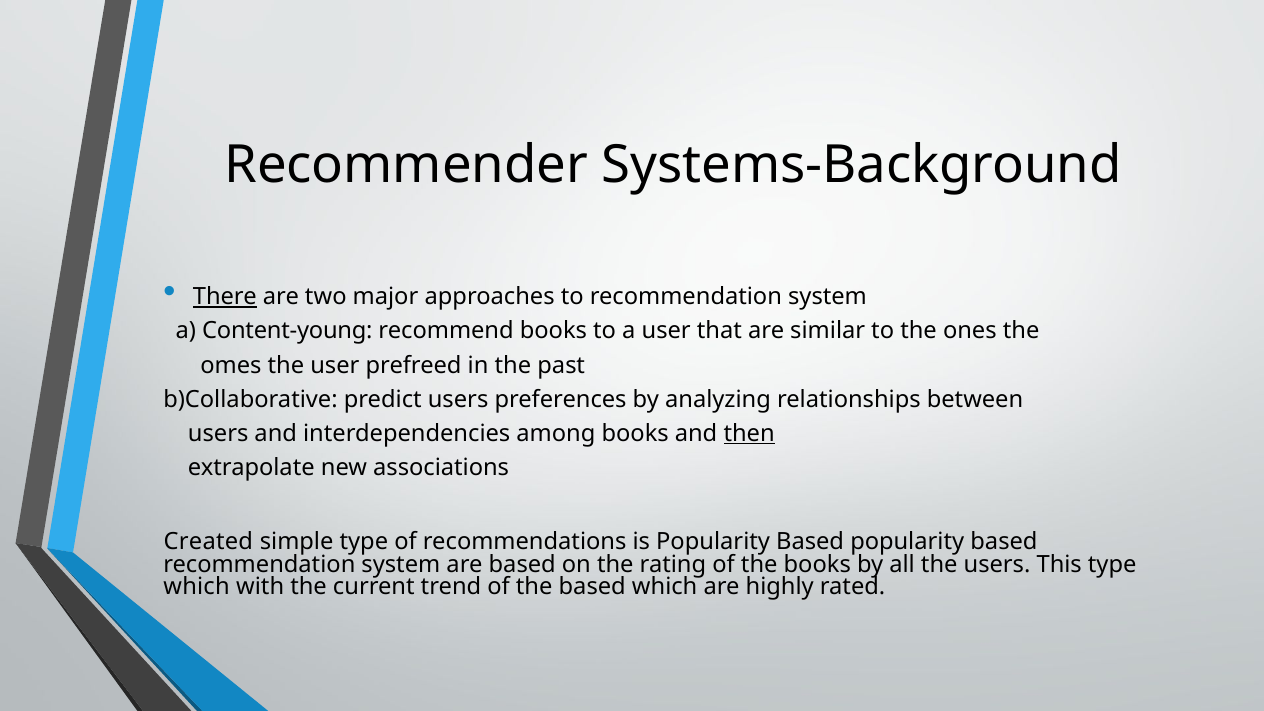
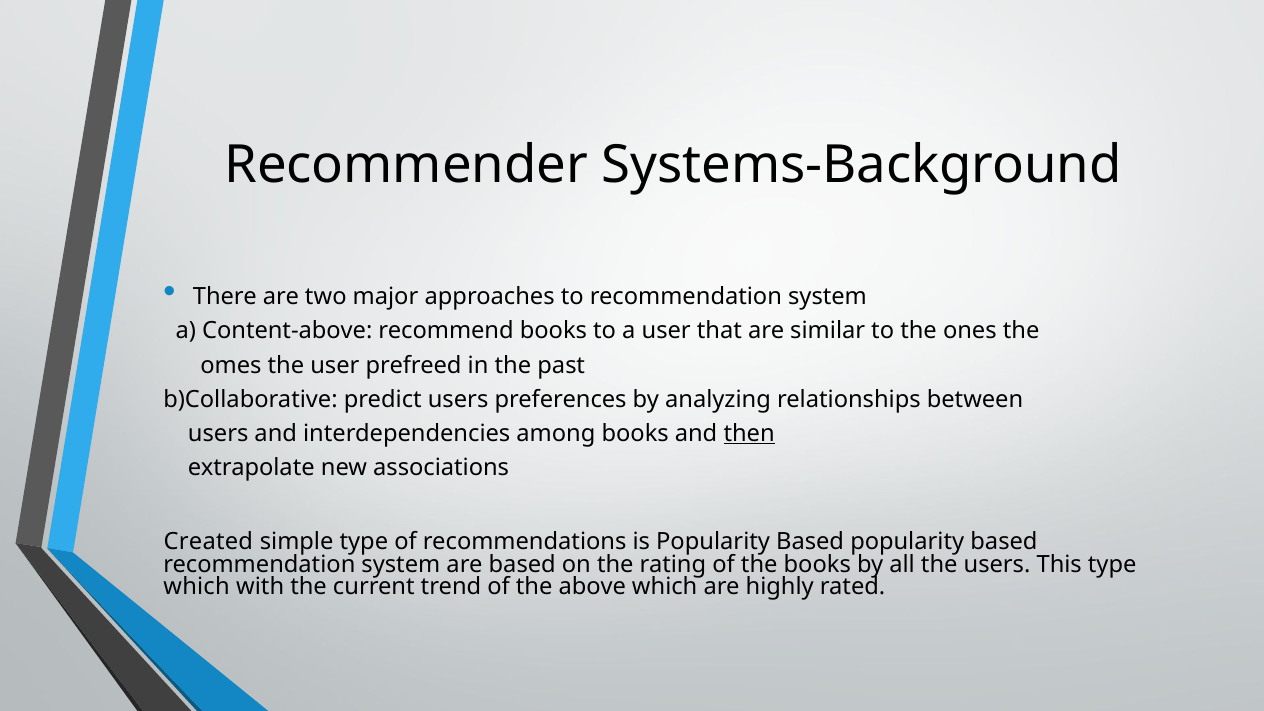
There underline: present -> none (225, 297)
Content-young: Content-young -> Content-above (287, 331)
the based: based -> above (592, 587)
